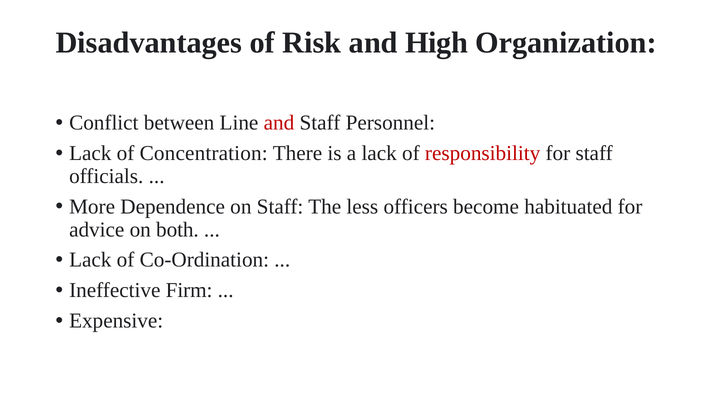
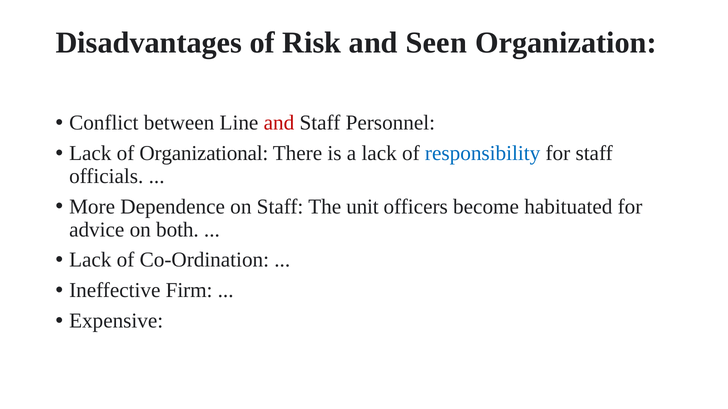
High: High -> Seen (436, 43)
Concentration: Concentration -> Organizational (204, 154)
responsibility colour: red -> blue (483, 154)
less: less -> unit (362, 207)
